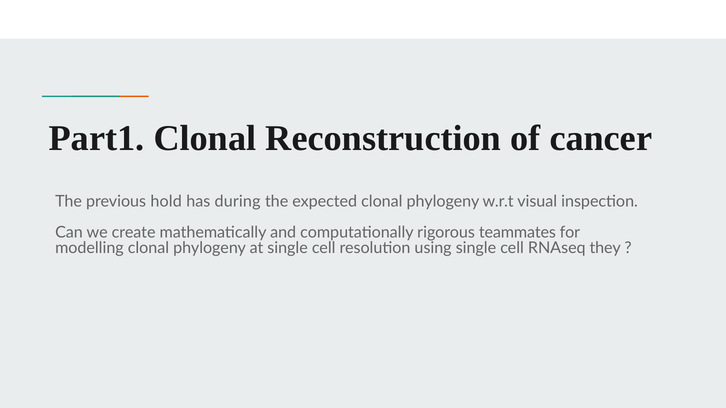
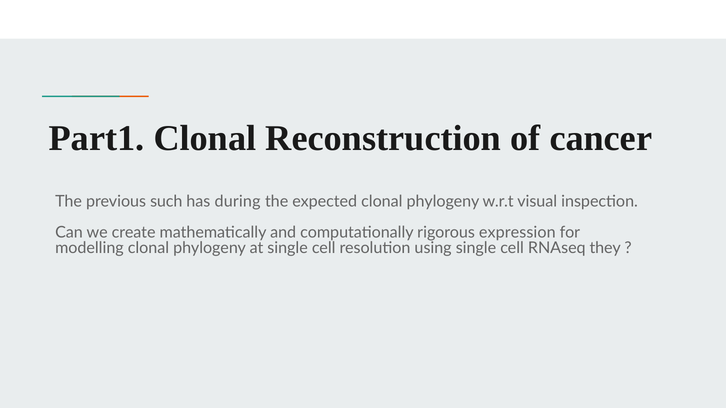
hold: hold -> such (166, 202)
teammates: teammates -> expression (517, 233)
